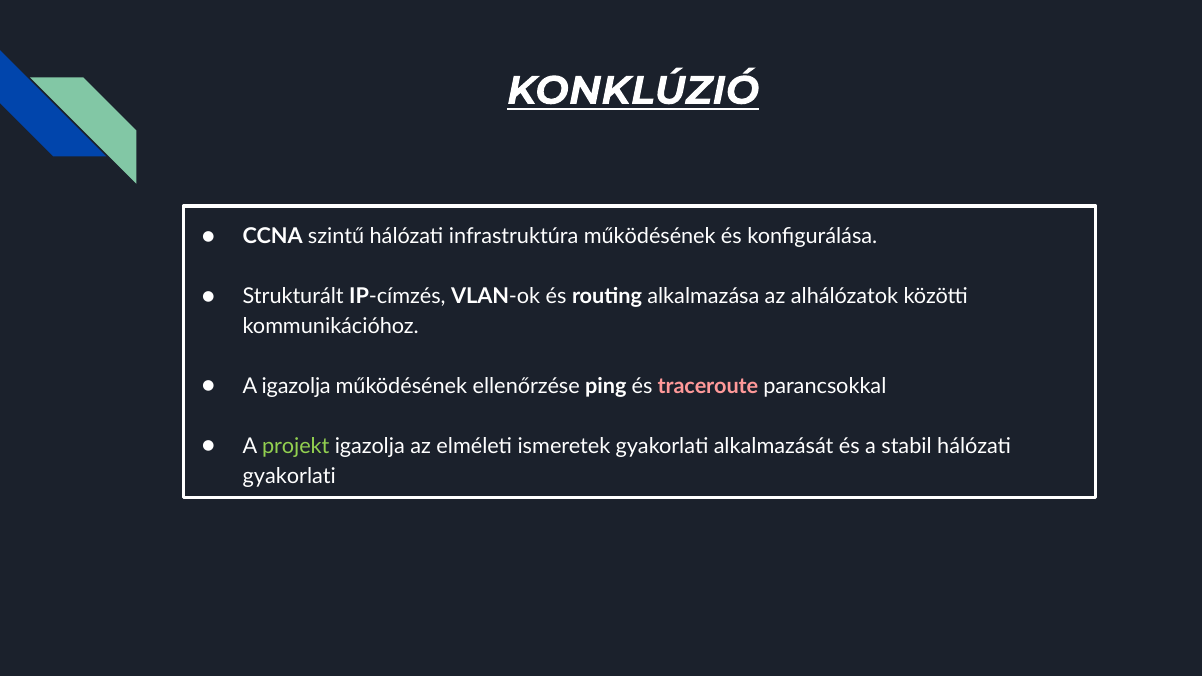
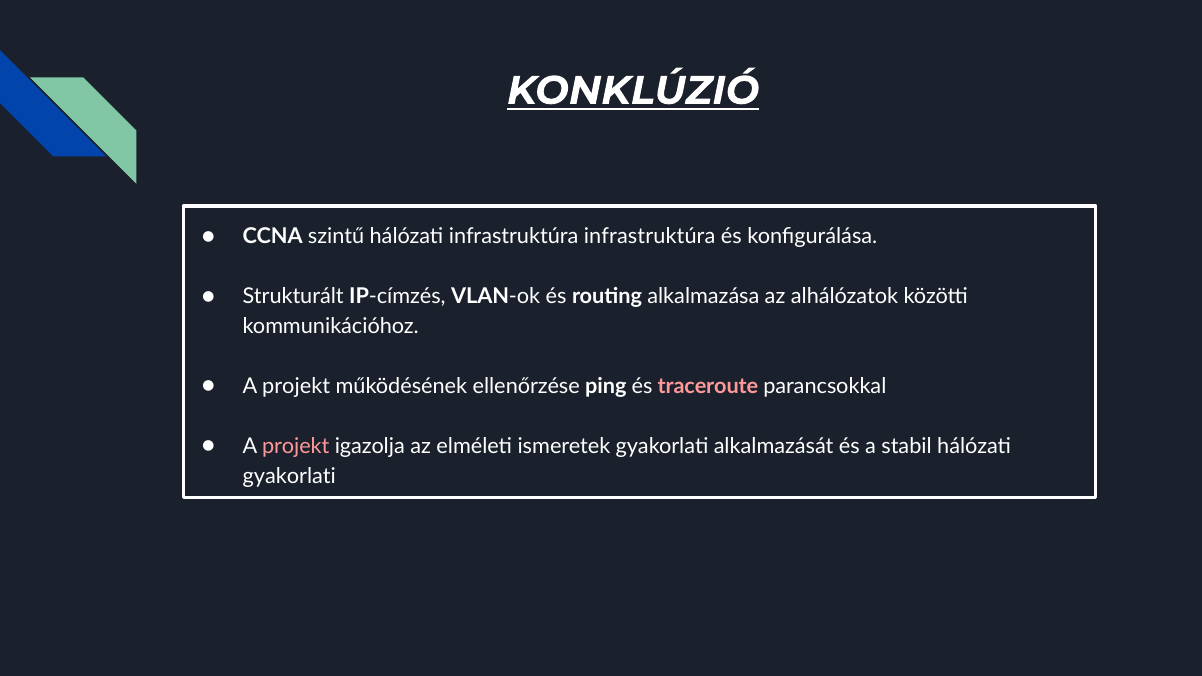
infrastruktúra működésének: működésének -> infrastruktúra (650, 236)
igazolja: igazolja -> projekt (296, 386)
projekt colour: light green -> pink (296, 446)
